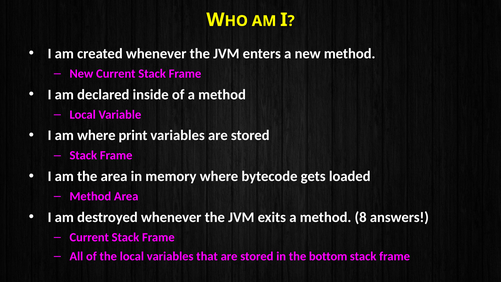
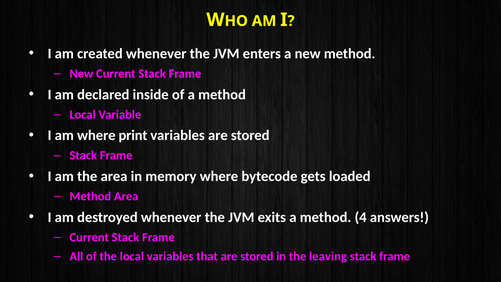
8: 8 -> 4 (361, 217)
bottom: bottom -> leaving (328, 256)
